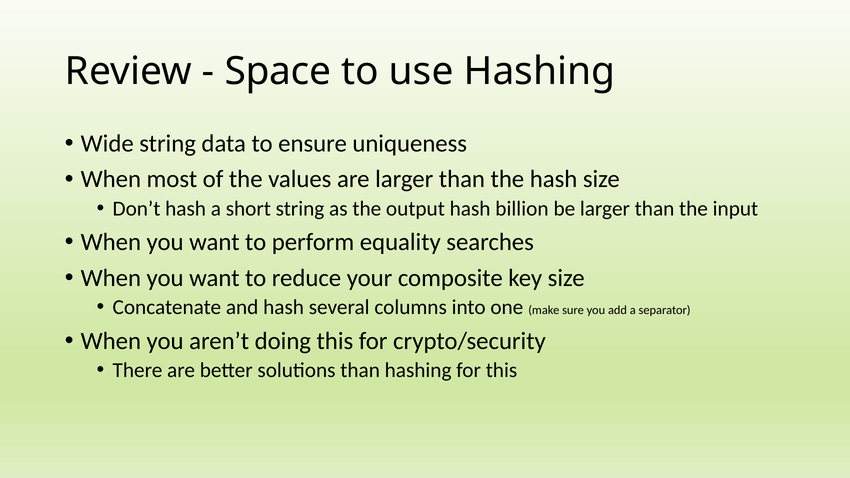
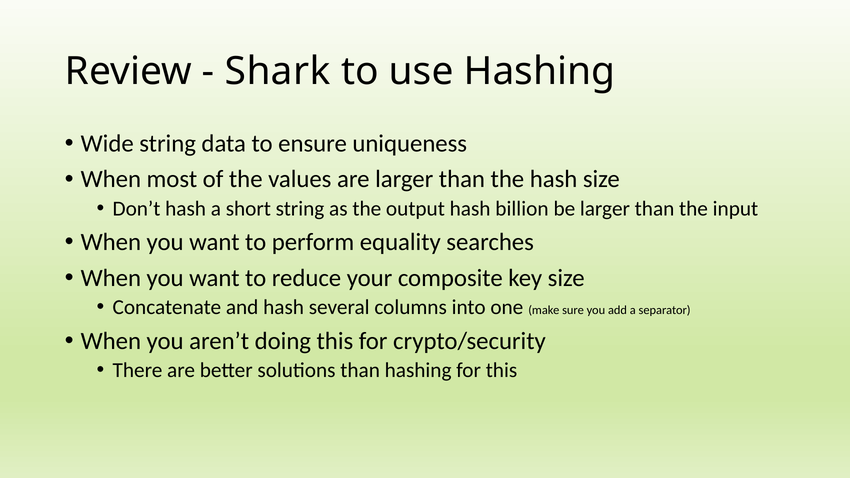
Space: Space -> Shark (278, 71)
